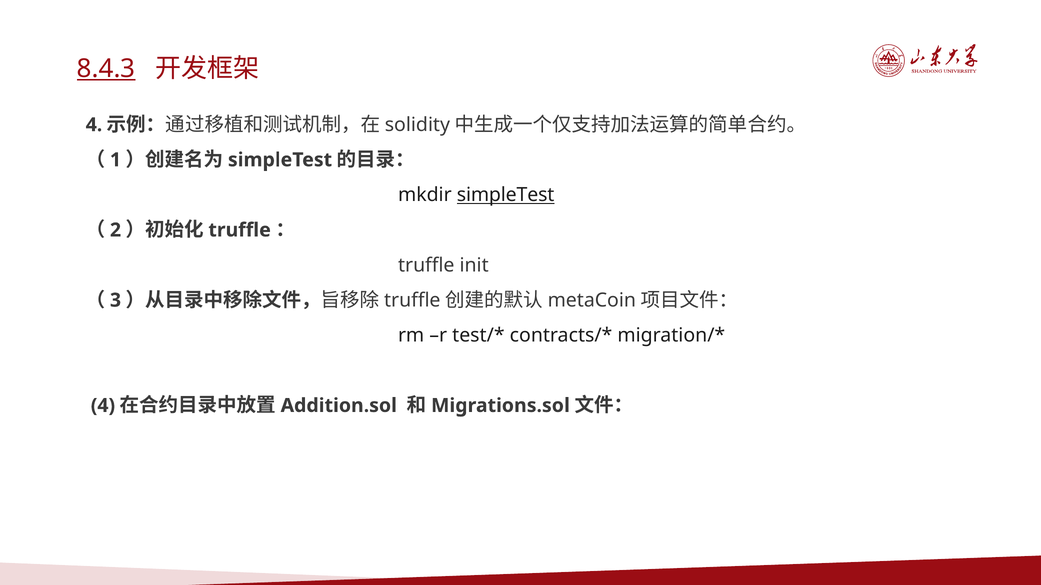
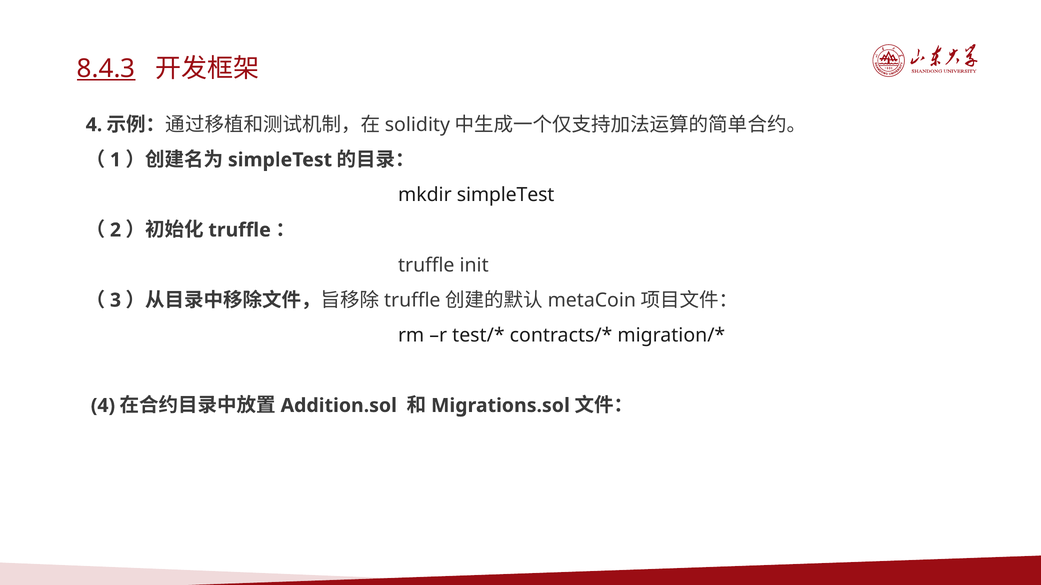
simpleTest underline: present -> none (506, 195)
